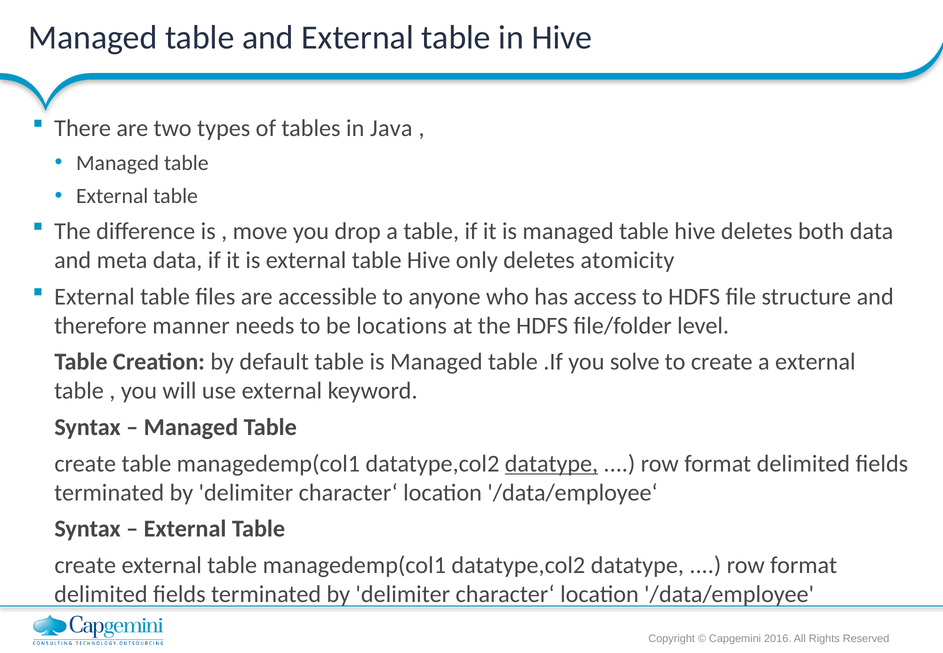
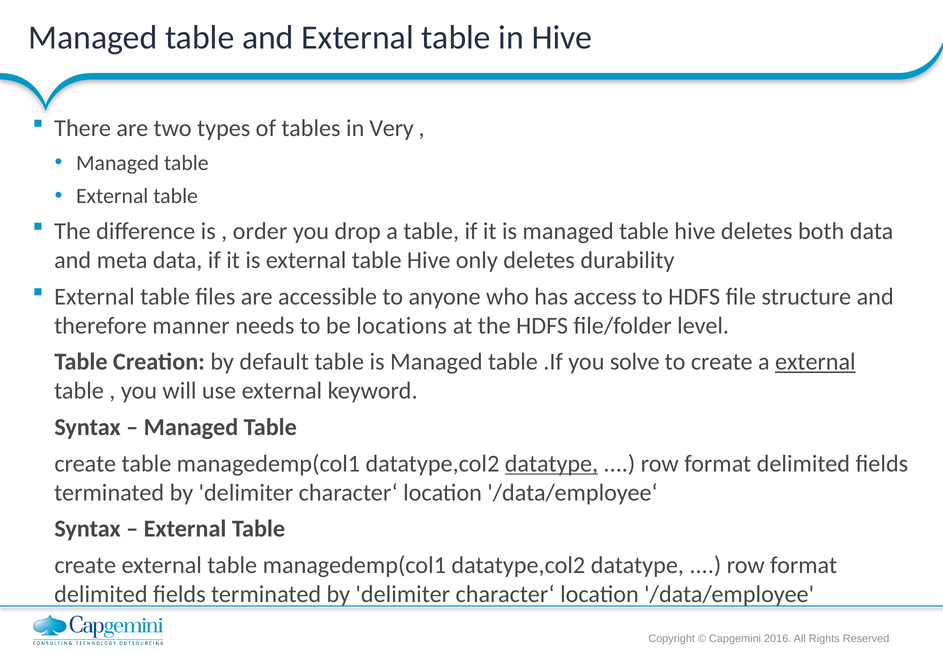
Java: Java -> Very (392, 128)
move: move -> order (260, 231)
atomicity: atomicity -> durability (627, 260)
external underline: none -> present (815, 362)
